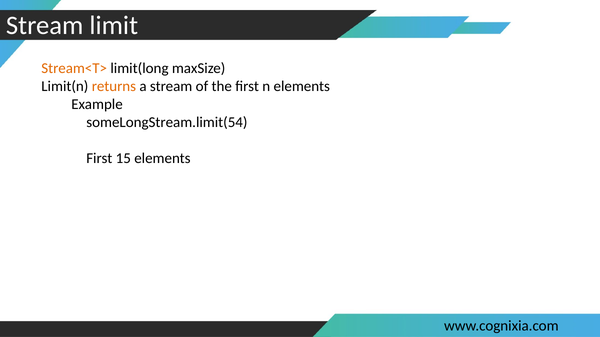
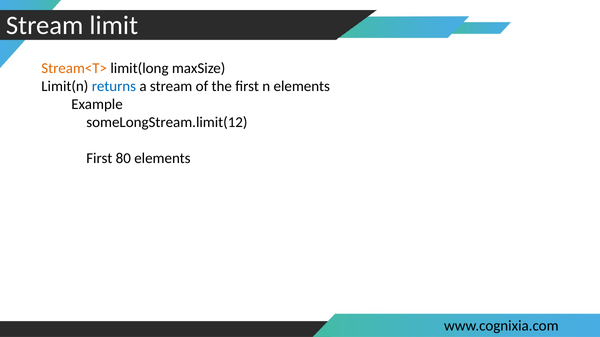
returns colour: orange -> blue (114, 86)
someLongStream.limit(54: someLongStream.limit(54 -> someLongStream.limit(12 (167, 122)
15: 15 -> 80 (123, 158)
